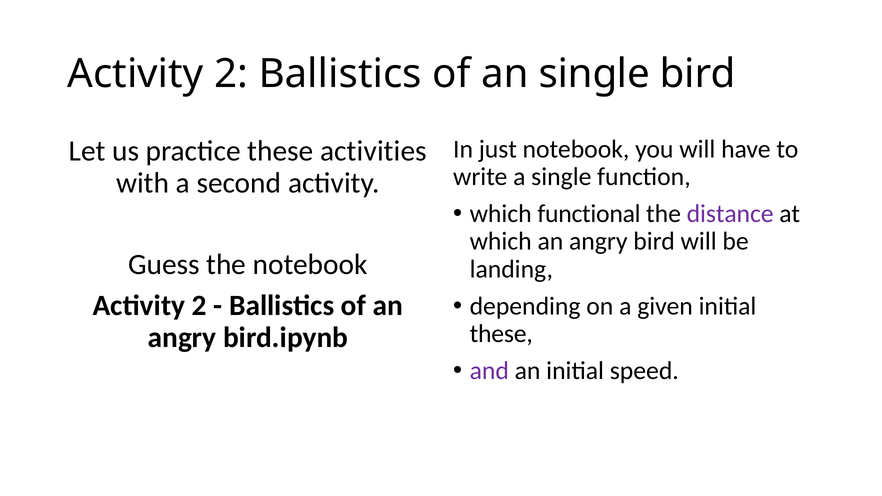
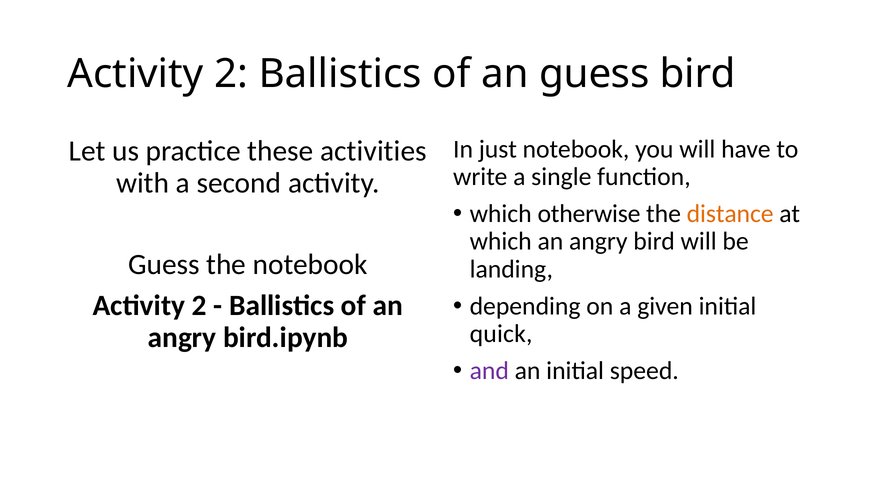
an single: single -> guess (594, 74)
functional: functional -> otherwise (589, 214)
distance colour: purple -> orange (730, 214)
these: these -> quick (501, 334)
